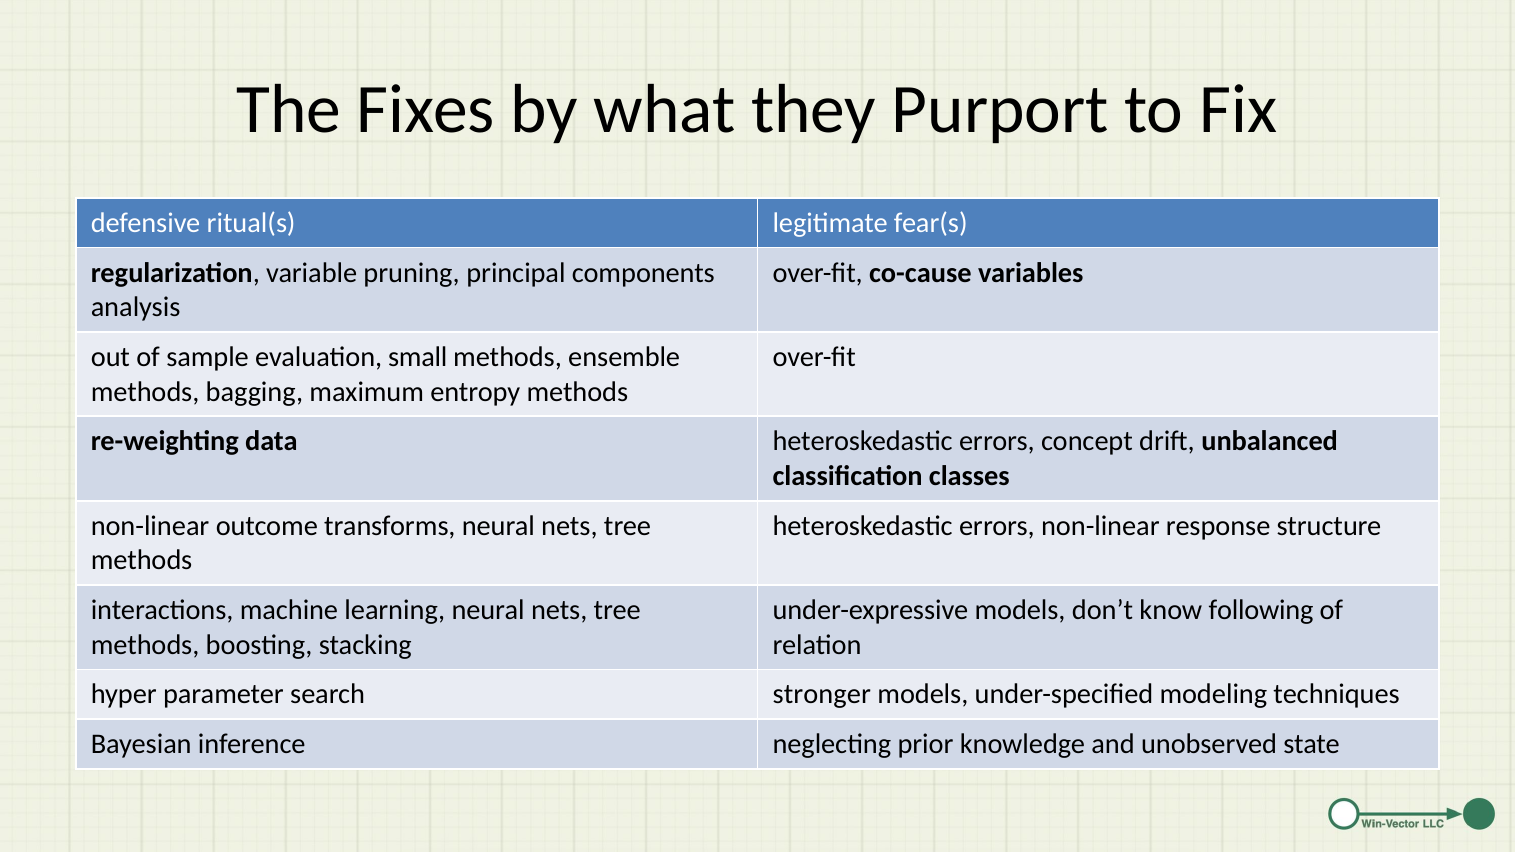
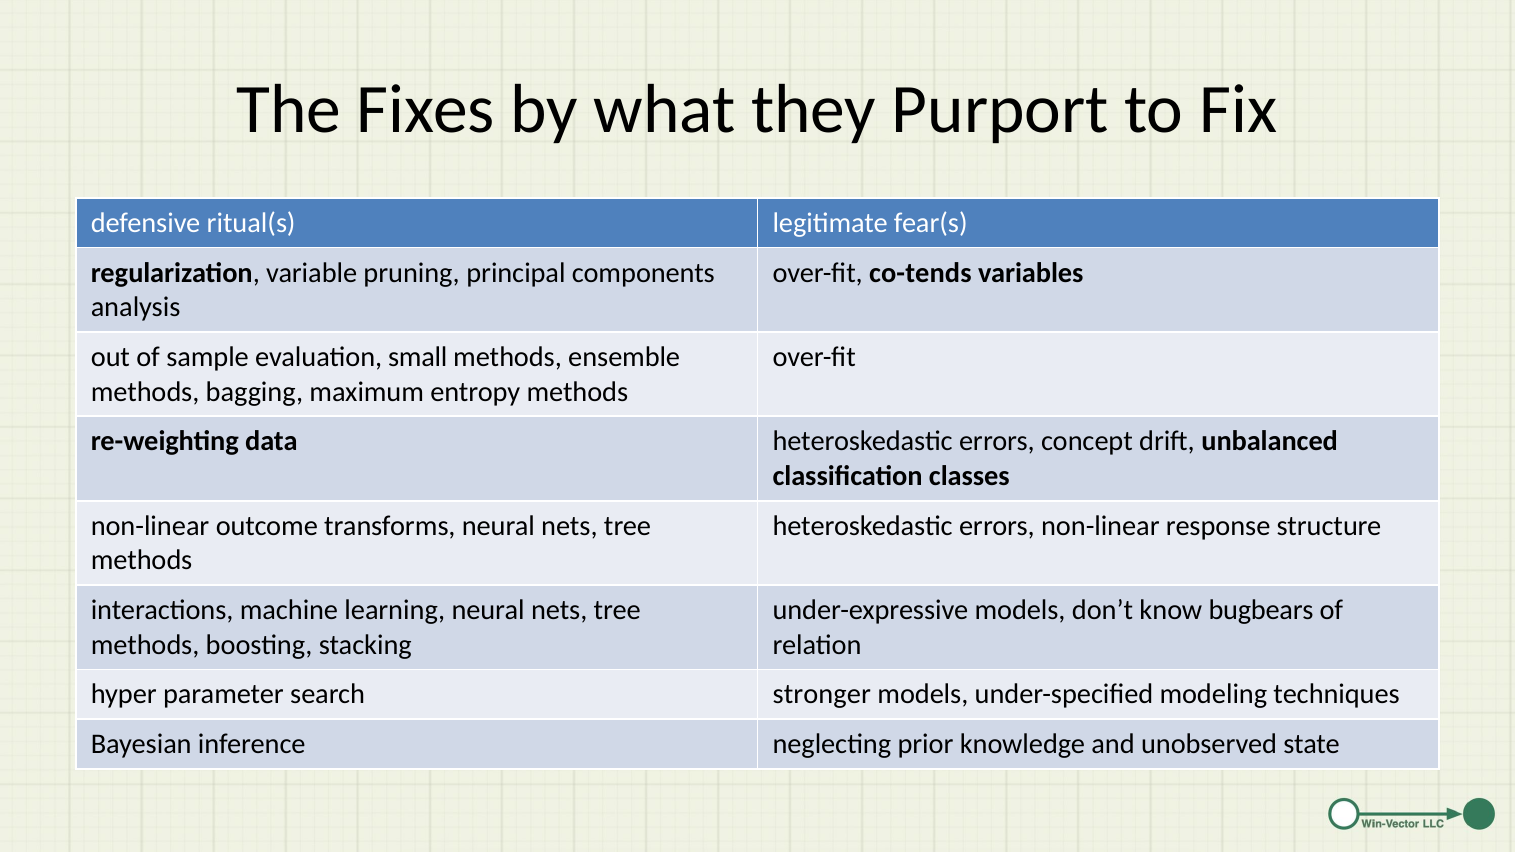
co-cause: co-cause -> co-tends (920, 273)
following: following -> bugbears (1261, 610)
